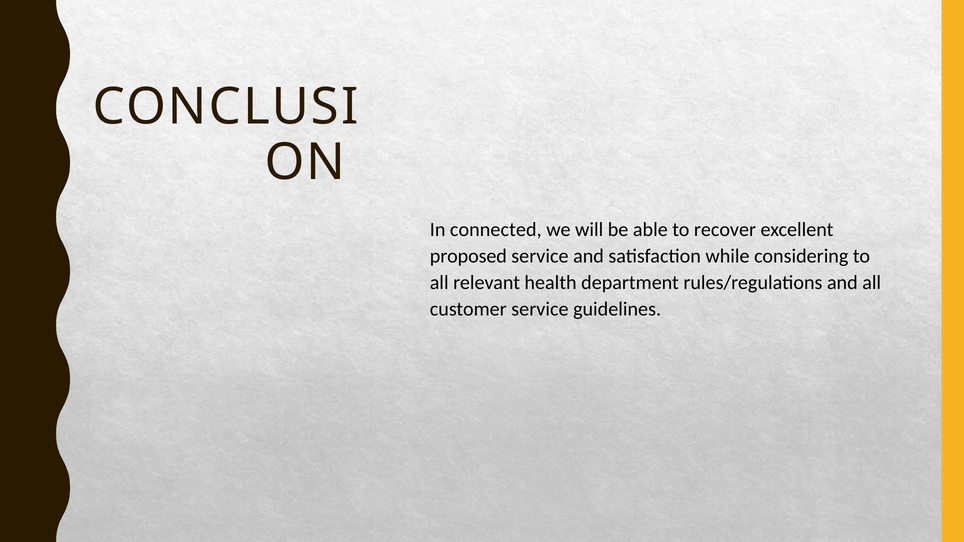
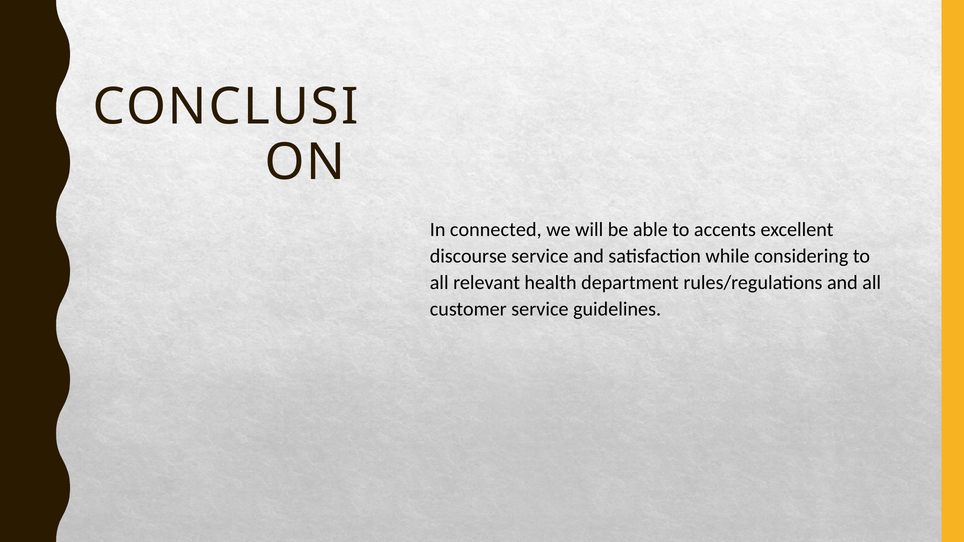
recover: recover -> accents (725, 230)
proposed: proposed -> discourse (468, 256)
